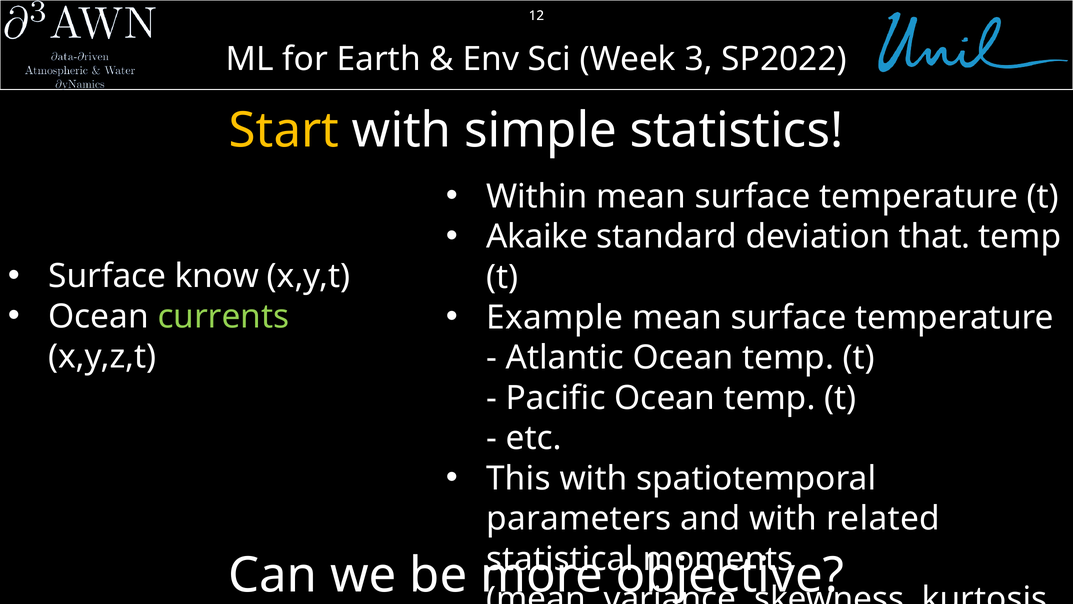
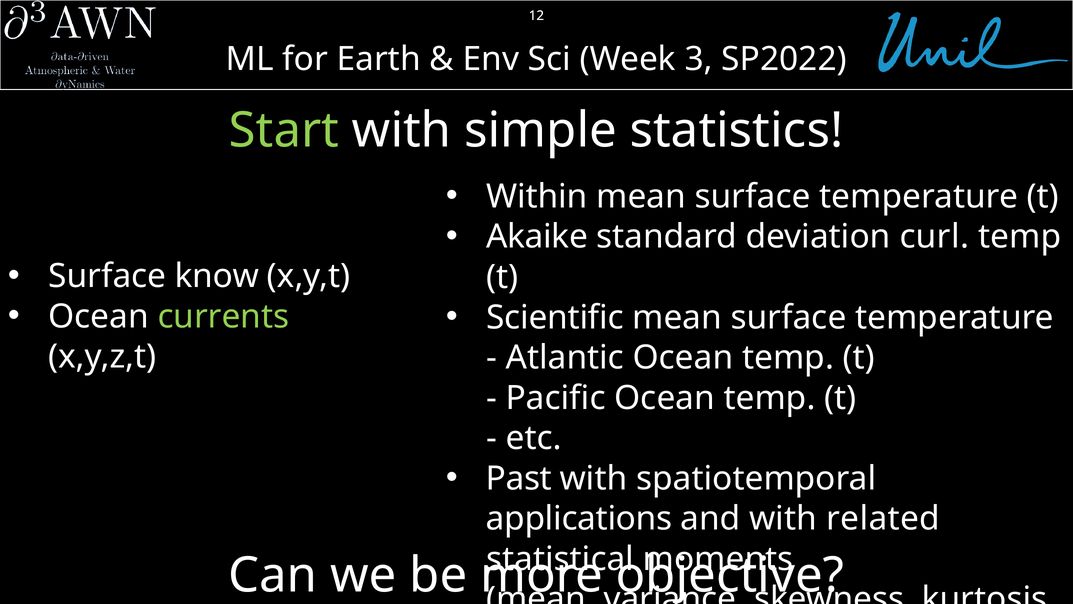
Start colour: yellow -> light green (284, 131)
that: that -> curl (934, 237)
Example: Example -> Scientific (555, 317)
This: This -> Past (519, 478)
parameters: parameters -> applications (579, 518)
